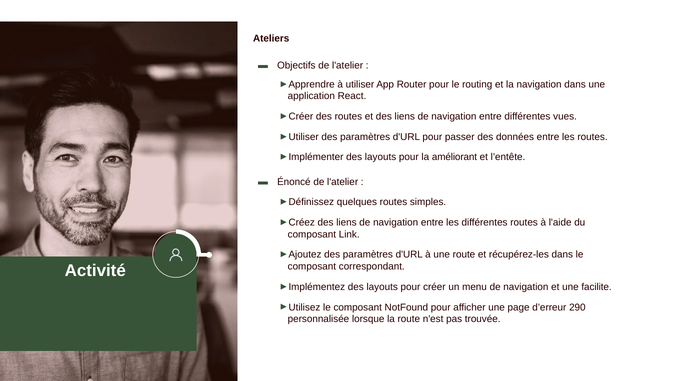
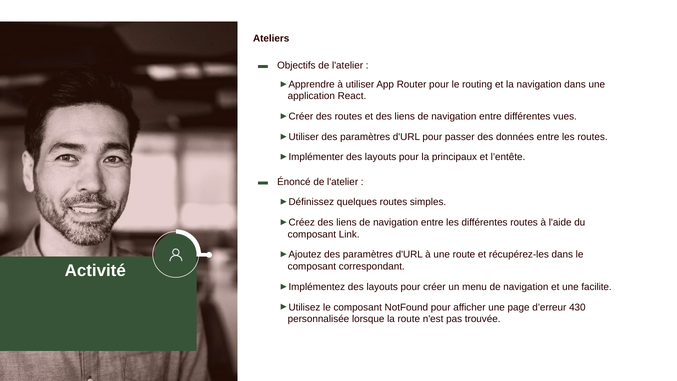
améliorant: améliorant -> principaux (454, 157)
290: 290 -> 430 (577, 307)
